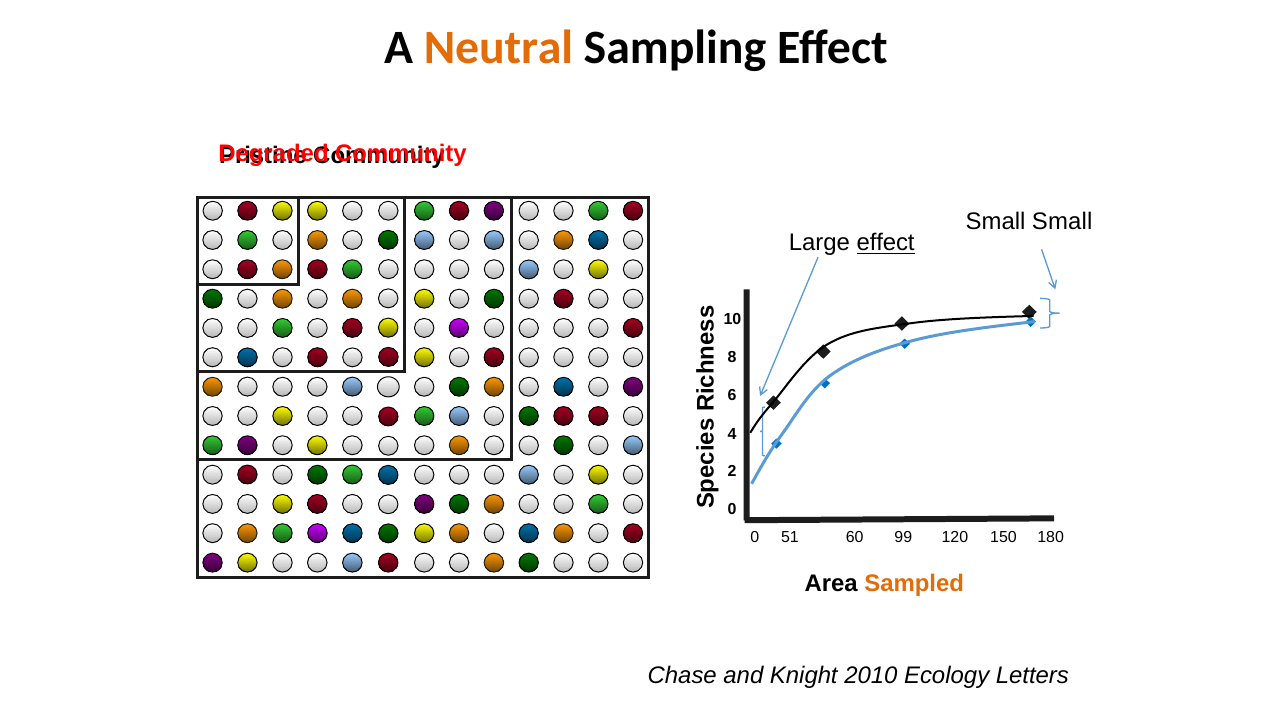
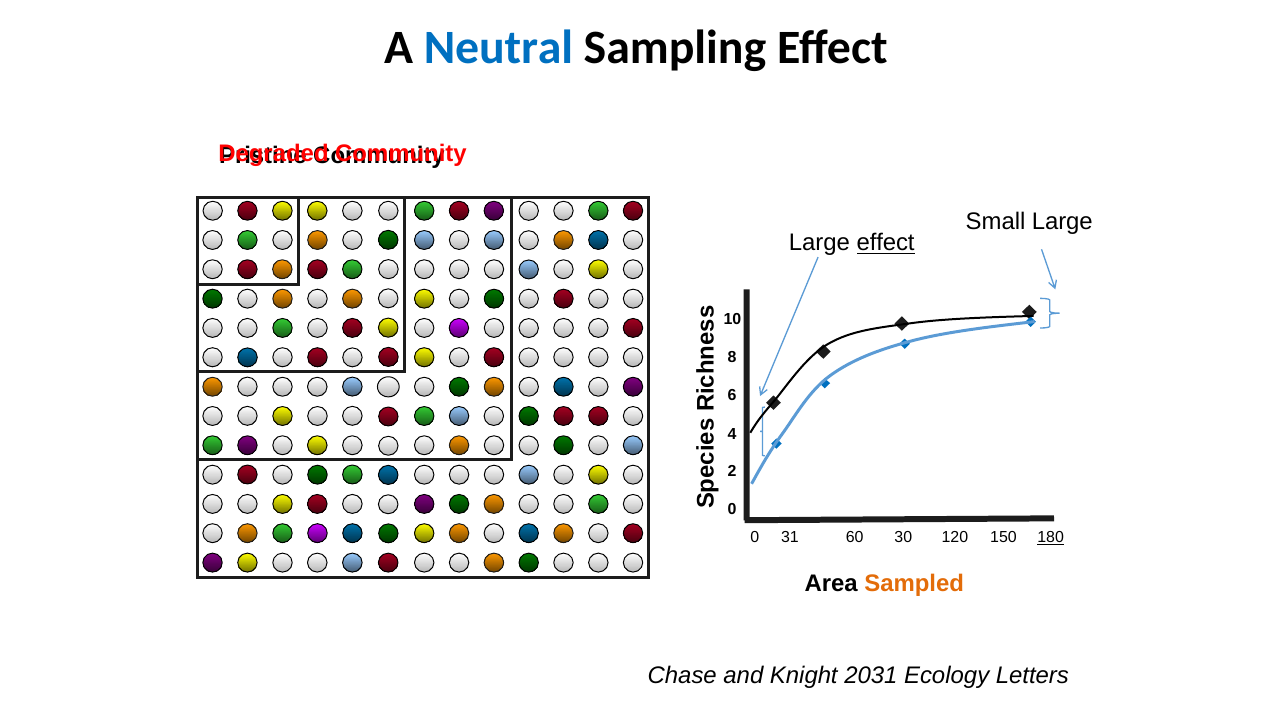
Neutral colour: orange -> blue (498, 48)
Small Small: Small -> Large (1062, 222)
51: 51 -> 31 (790, 537)
99: 99 -> 30 (903, 537)
180 underline: none -> present (1051, 537)
2010: 2010 -> 2031 (871, 676)
